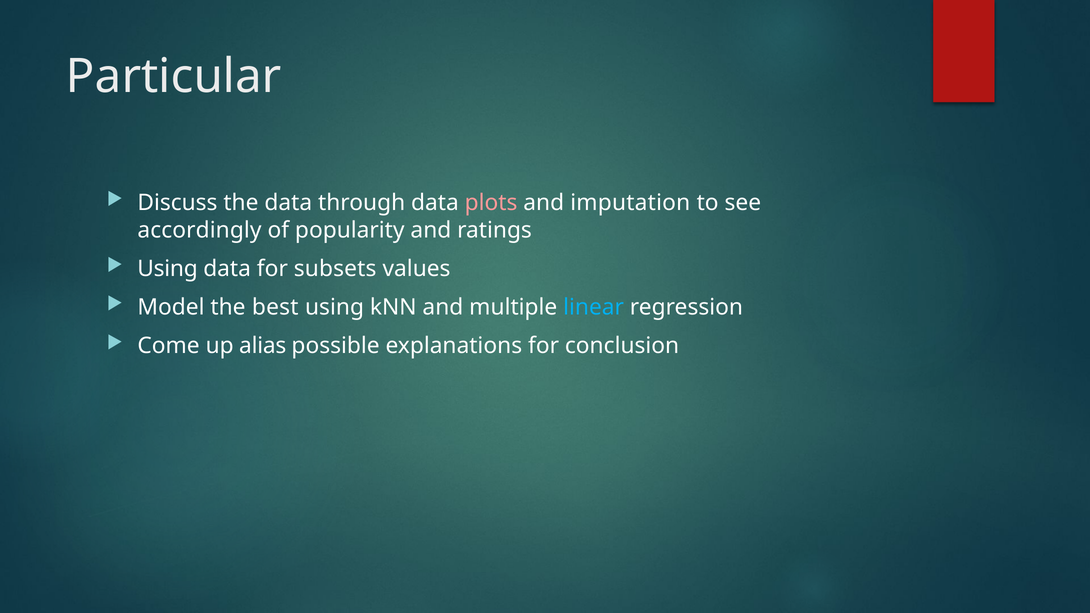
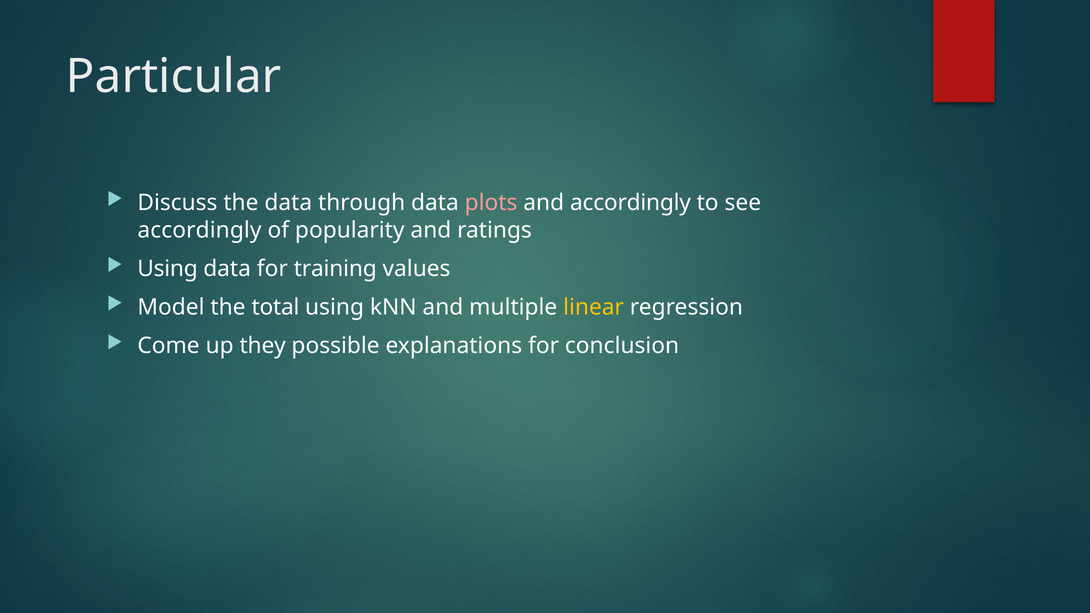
and imputation: imputation -> accordingly (630, 203)
subsets: subsets -> training (335, 269)
best: best -> total (275, 307)
linear colour: light blue -> yellow (594, 307)
alias: alias -> they (263, 346)
